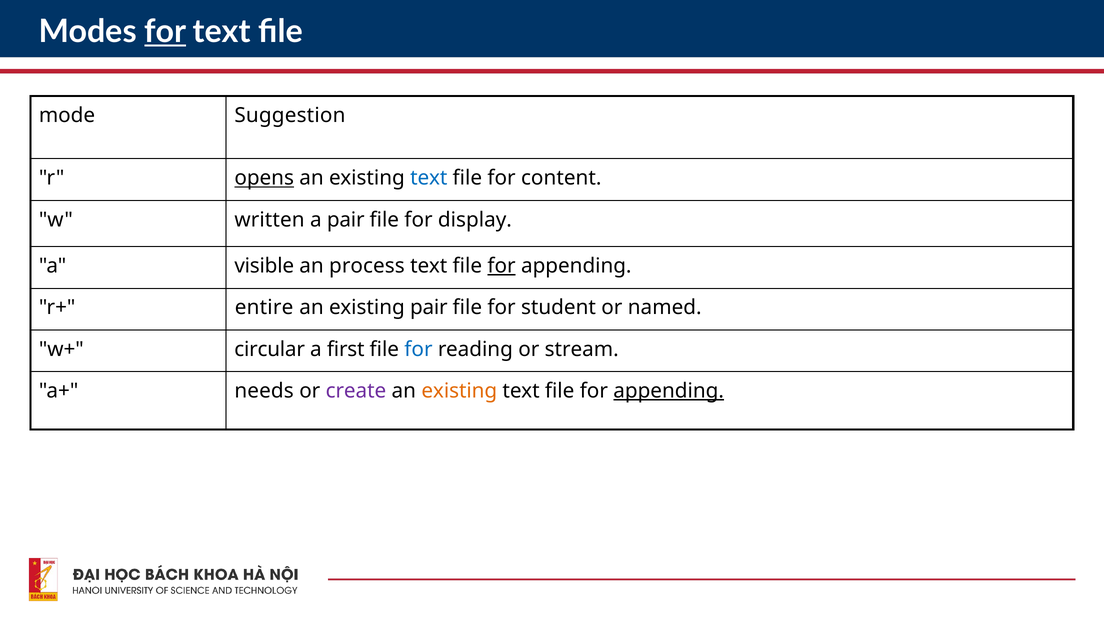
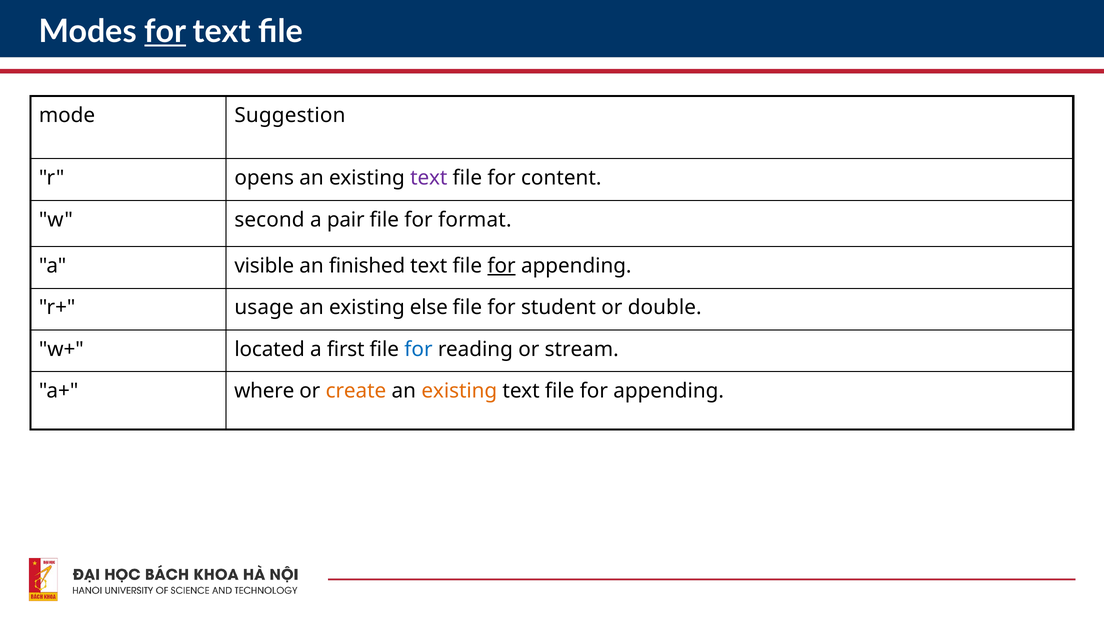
opens underline: present -> none (264, 178)
text colour: blue -> purple (429, 178)
written: written -> second (269, 220)
display: display -> format (475, 220)
process: process -> finished (367, 266)
entire: entire -> usage (264, 308)
existing pair: pair -> else (429, 308)
named: named -> double (665, 308)
circular: circular -> located (270, 349)
needs: needs -> where (264, 391)
create colour: purple -> orange (356, 391)
appending underline: present -> none (669, 391)
